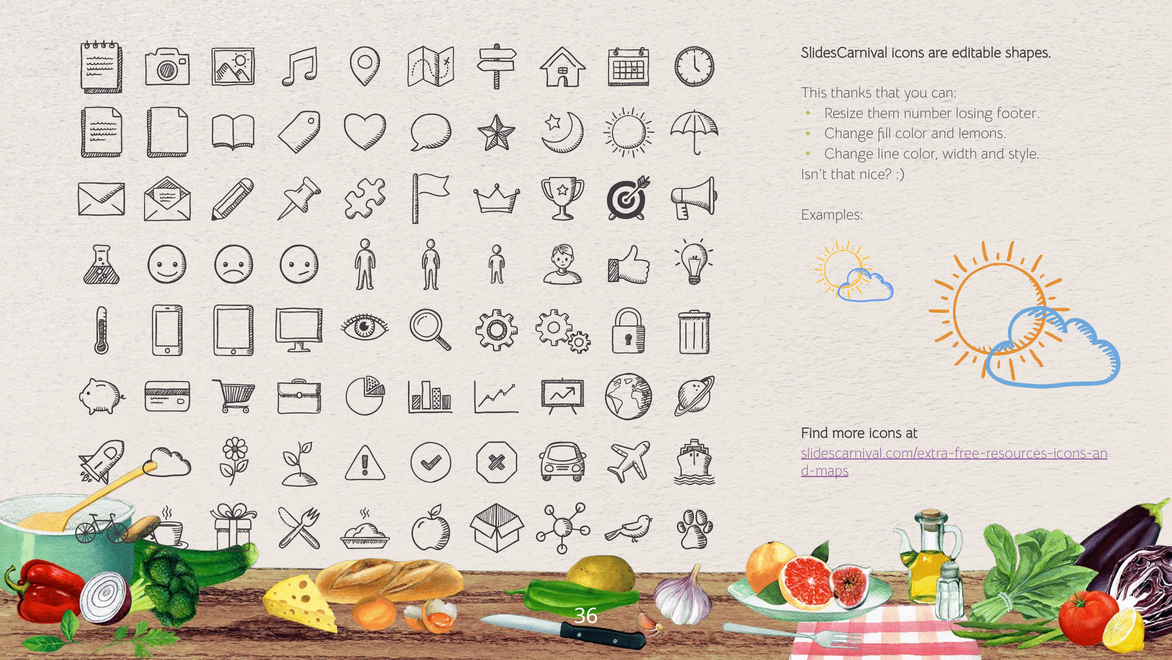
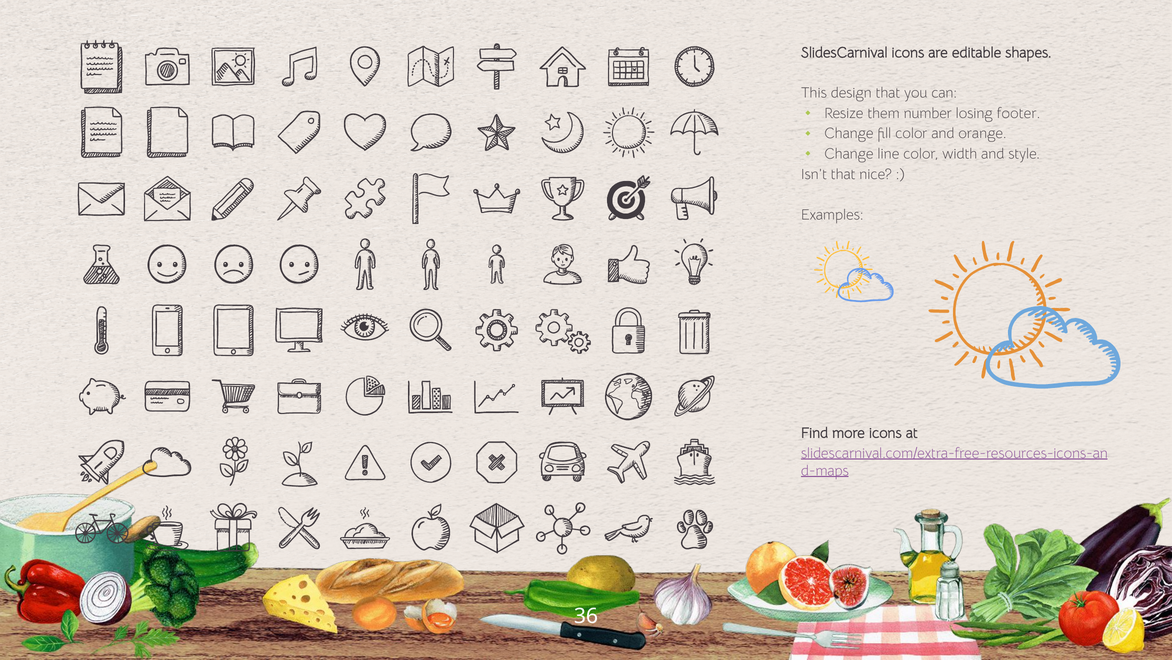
thanks: thanks -> design (851, 93)
lemons: lemons -> orange (983, 133)
